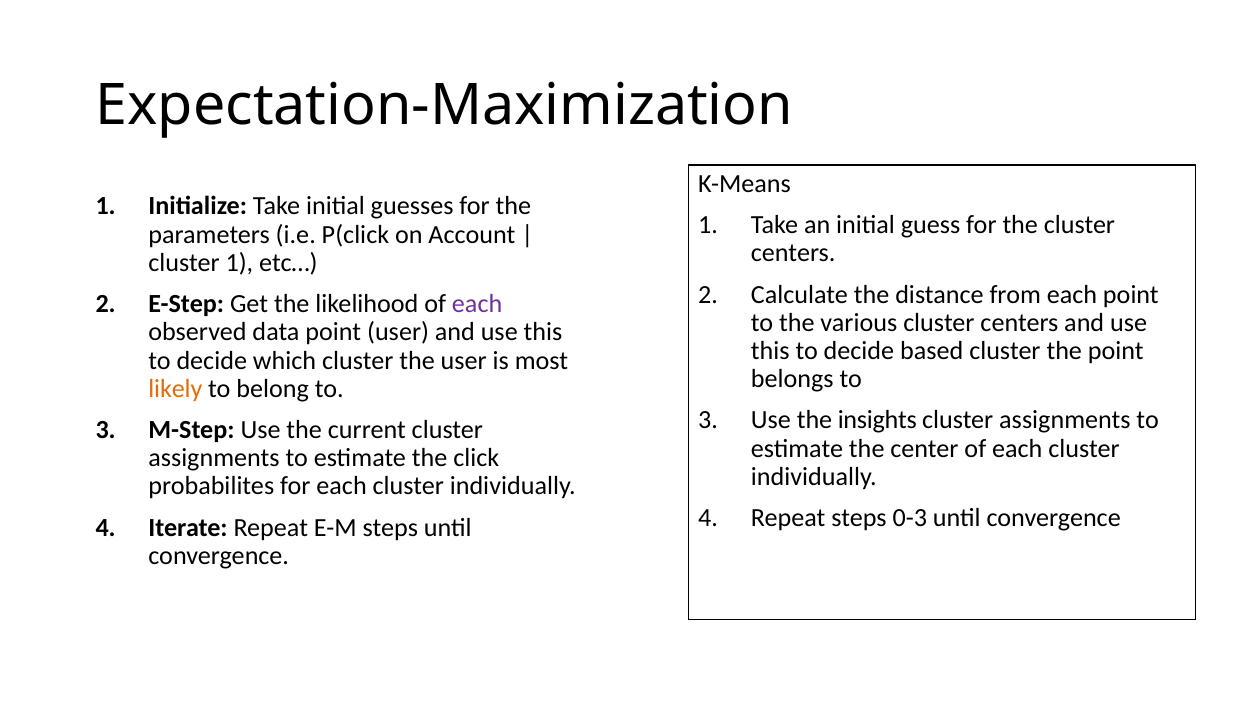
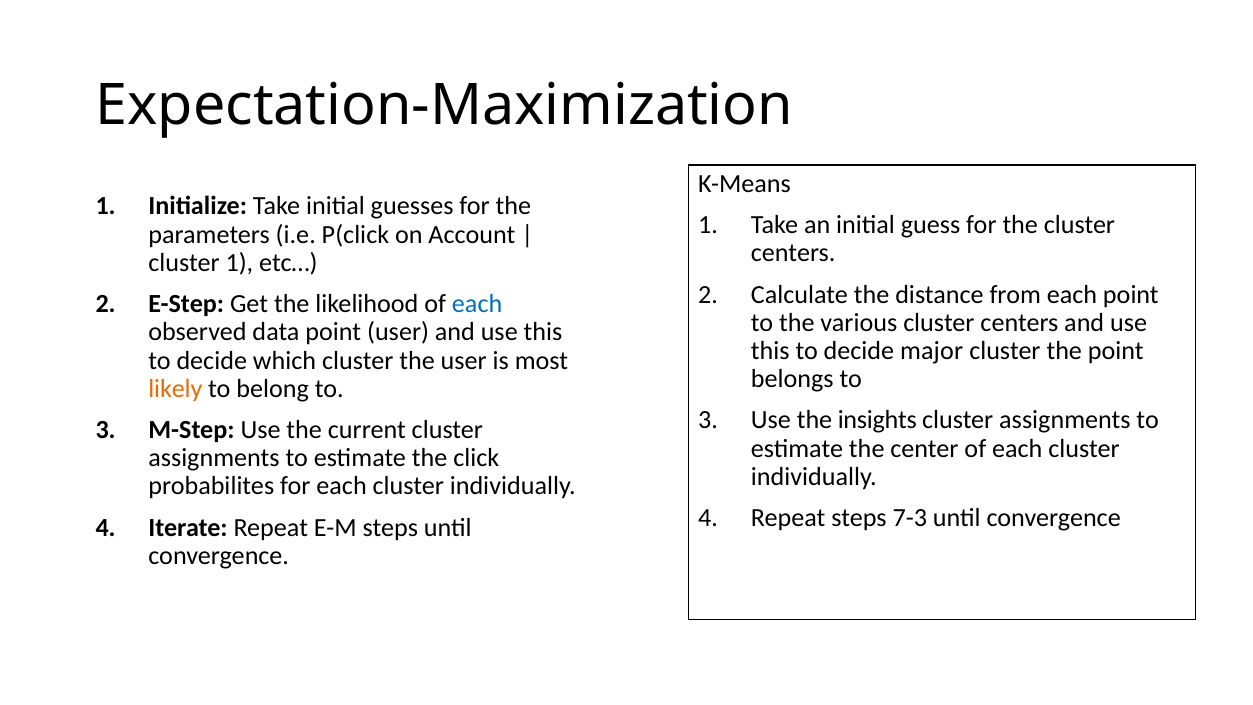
each colour: purple -> blue (477, 304)
based: based -> major (932, 351)
0-3: 0-3 -> 7-3 (910, 518)
